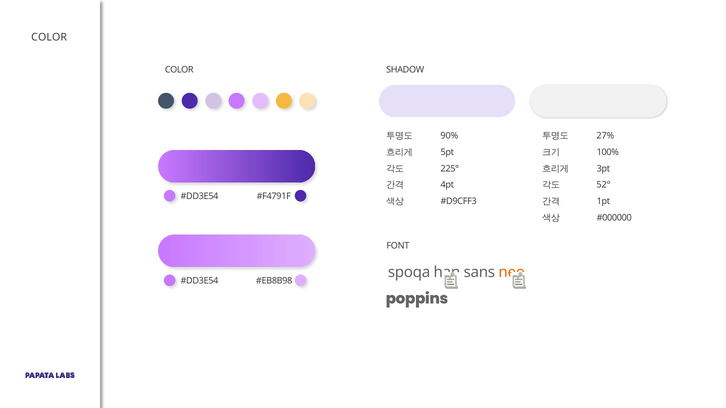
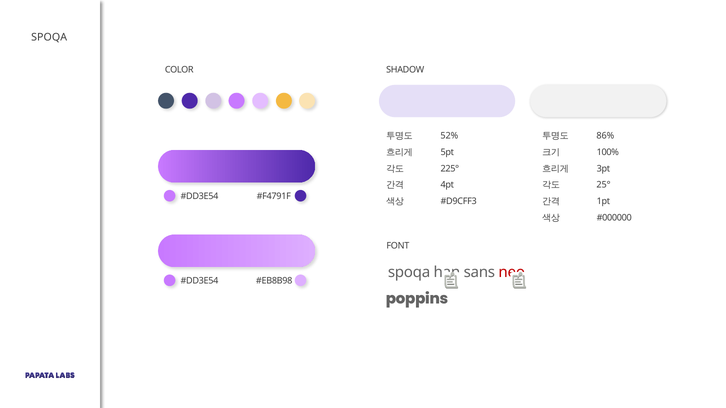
COLOR: COLOR -> SPOQA (49, 37)
90%: 90% -> 52% (449, 136)
27%: 27% -> 86% (605, 136)
52°: 52° -> 25° (604, 185)
neo colour: orange -> red (512, 272)
